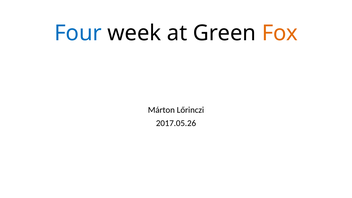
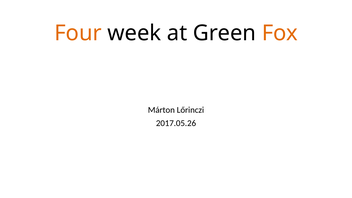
Four colour: blue -> orange (78, 33)
